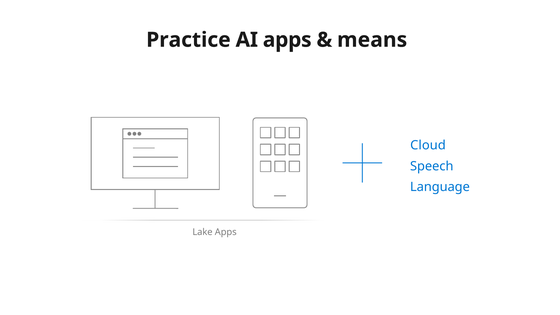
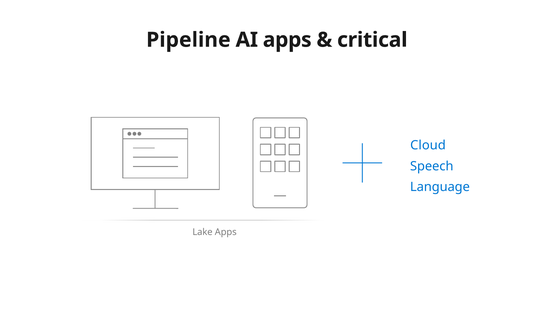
Practice: Practice -> Pipeline (188, 40)
means: means -> critical (372, 40)
